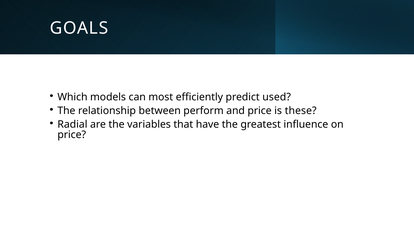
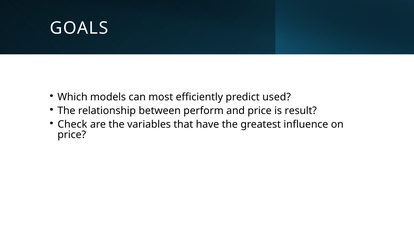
these: these -> result (301, 111)
Radial: Radial -> Check (72, 124)
